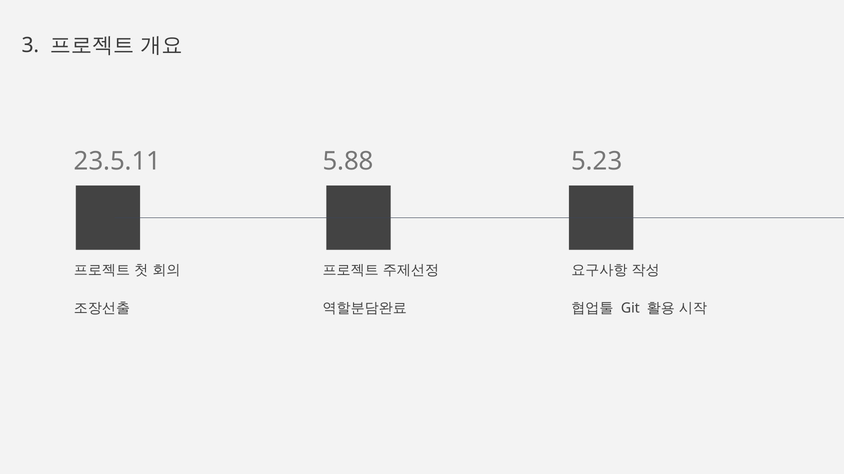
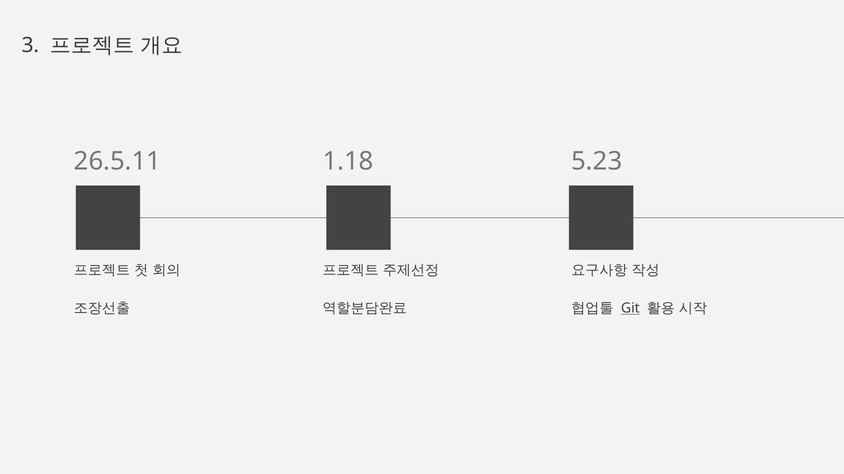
23.5.11: 23.5.11 -> 26.5.11 (118, 162)
5.88: 5.88 -> 1.18 (348, 162)
Git underline: none -> present (630, 309)
